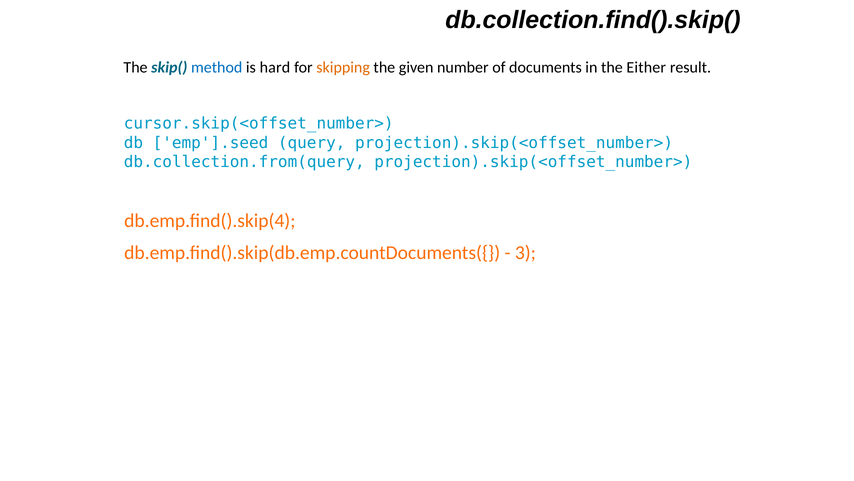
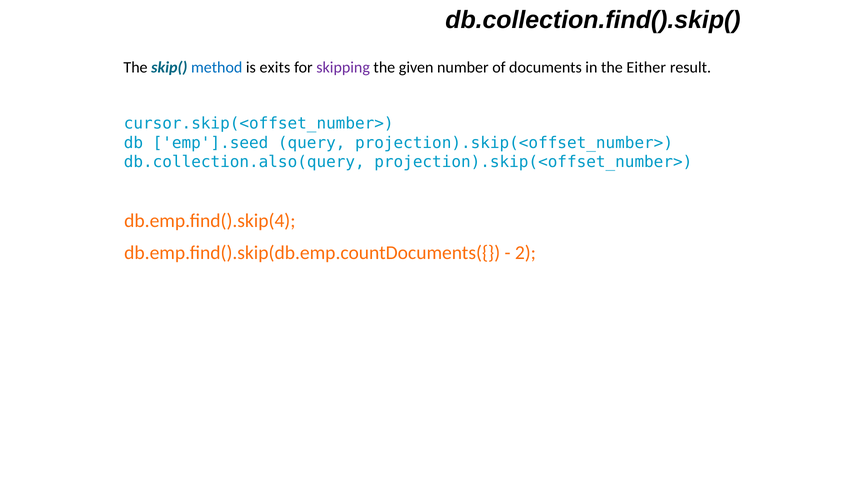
hard: hard -> exits (275, 67)
skipping colour: orange -> purple (343, 67)
db.collection.from(query: db.collection.from(query -> db.collection.also(query (244, 162)
3: 3 -> 2 (525, 253)
